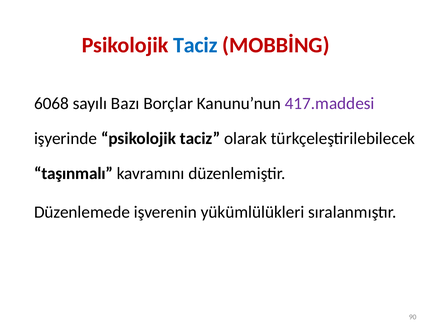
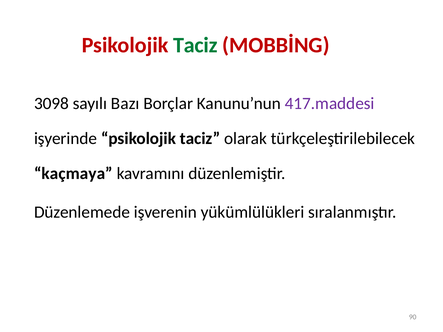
Taciz colour: blue -> green (195, 45)
6068: 6068 -> 3098 (51, 104)
taşınmalı: taşınmalı -> kaçmaya (73, 174)
